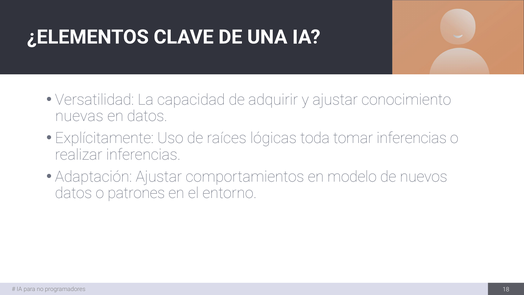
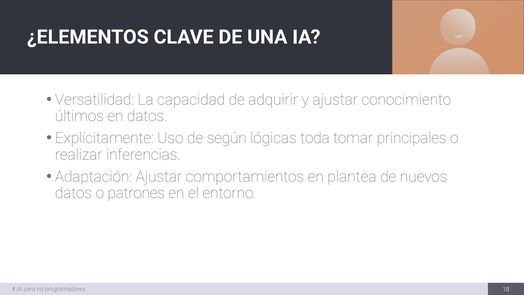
nuevas: nuevas -> últimos (79, 116)
raíces: raíces -> según (227, 138)
tomar inferencias: inferencias -> principales (412, 138)
modelo: modelo -> plantea (352, 177)
